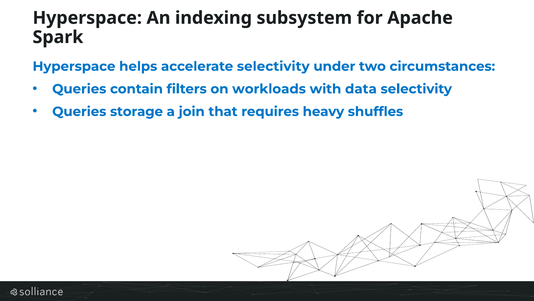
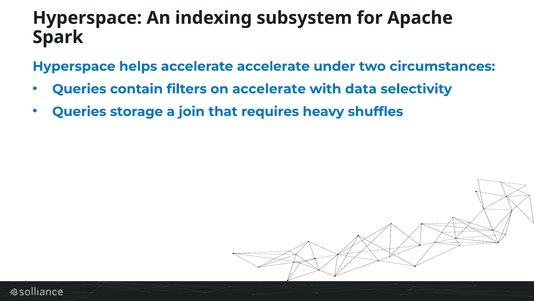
accelerate selectivity: selectivity -> accelerate (273, 66)
on workloads: workloads -> accelerate (269, 89)
